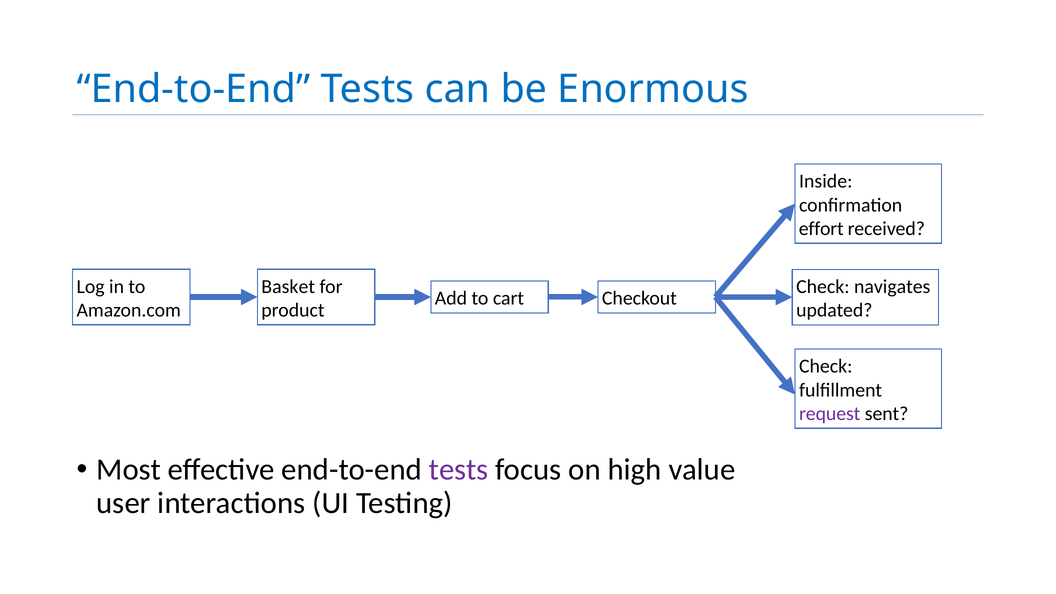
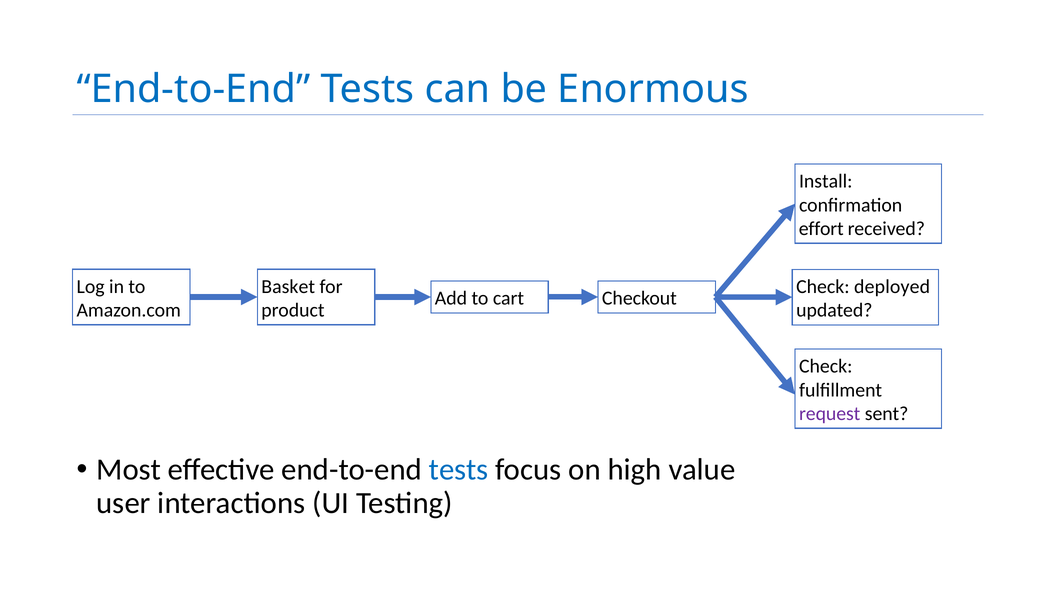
Inside: Inside -> Install (826, 181)
navigates: navigates -> deployed (892, 287)
tests colour: purple -> blue (459, 470)
